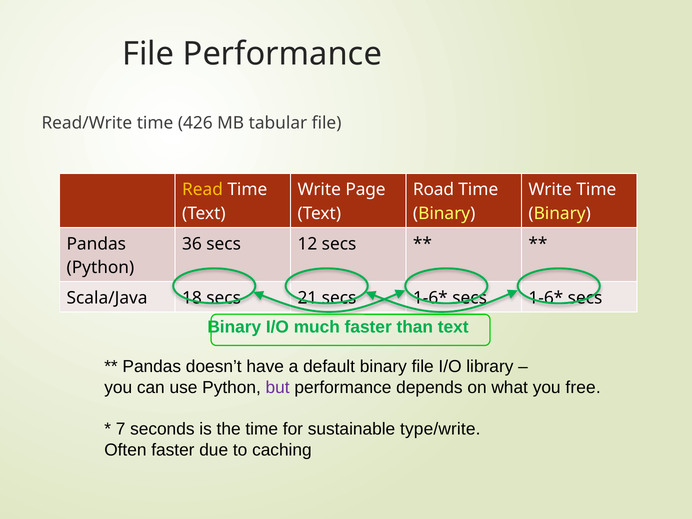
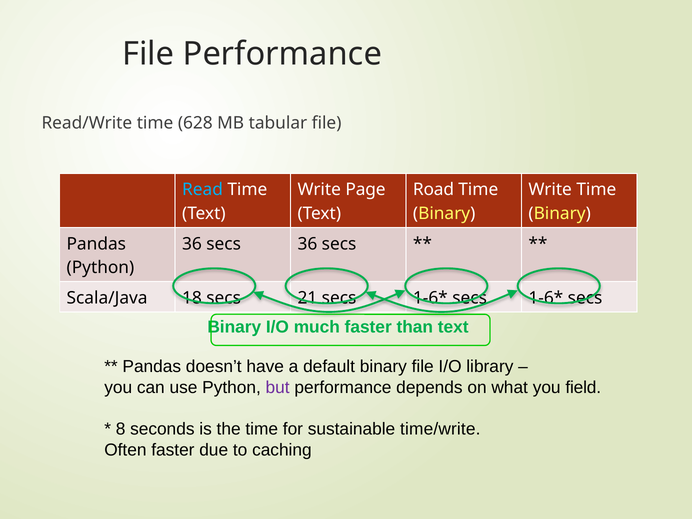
426: 426 -> 628 (195, 123)
Read colour: yellow -> light blue (202, 190)
secs 12: 12 -> 36 (307, 244)
free: free -> field (583, 388)
7: 7 -> 8 (121, 429)
type/write: type/write -> time/write (440, 429)
